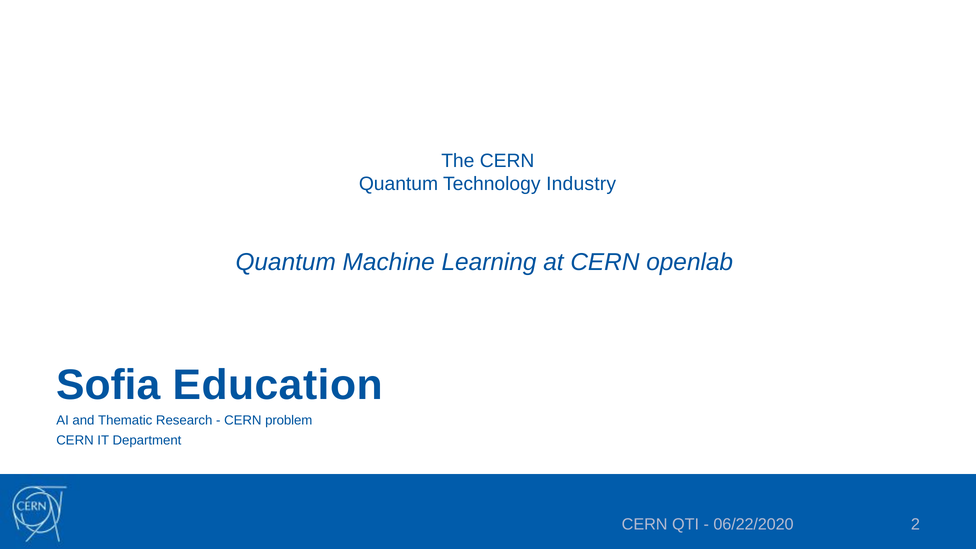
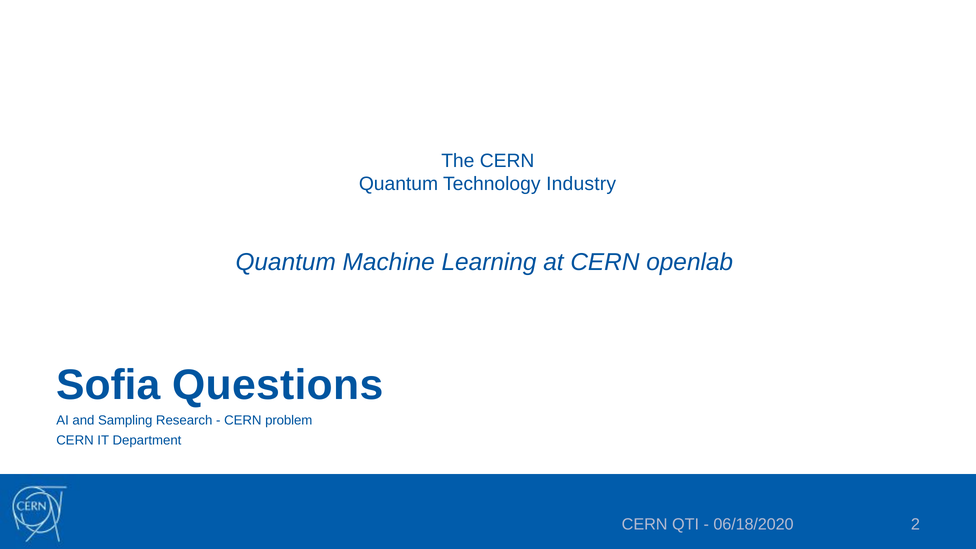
Education: Education -> Questions (278, 385)
Thematic: Thematic -> Sampling (125, 420)
06/22/2020: 06/22/2020 -> 06/18/2020 (754, 525)
